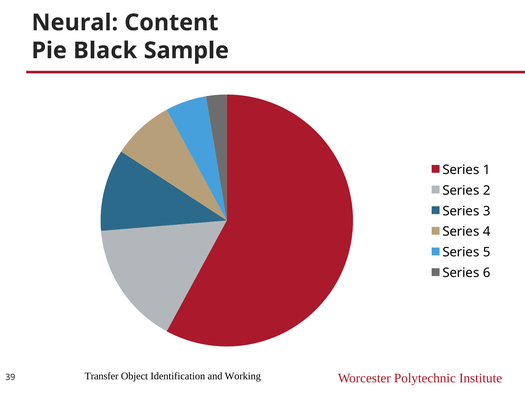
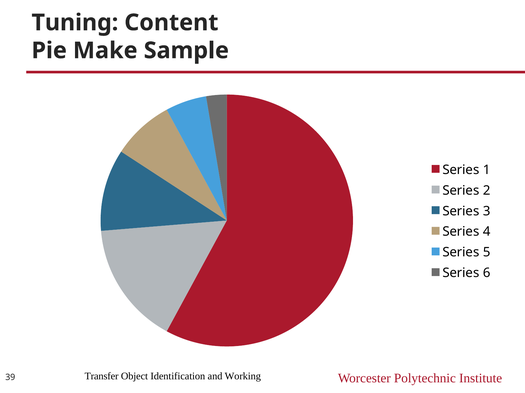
Neural: Neural -> Tuning (75, 23)
Black: Black -> Make (105, 51)
